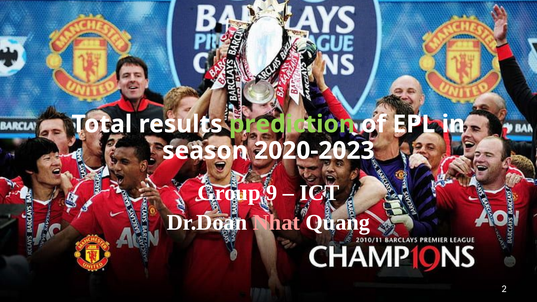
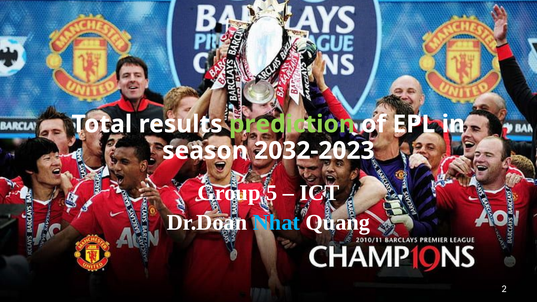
2020-2023: 2020-2023 -> 2032-2023 (314, 151)
9: 9 -> 5 (272, 193)
Nhat colour: pink -> light blue (276, 222)
